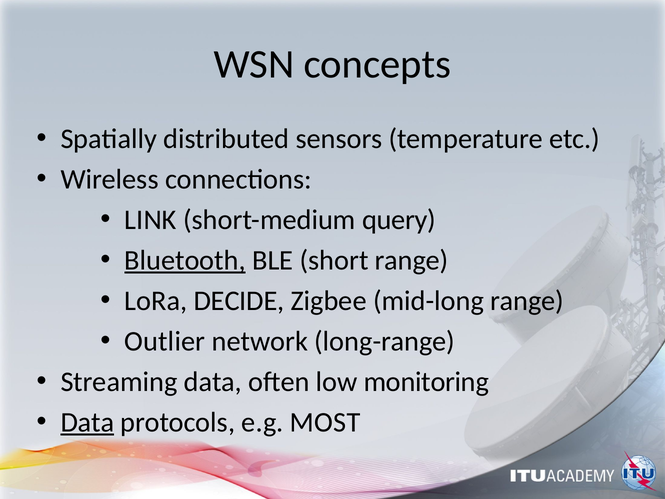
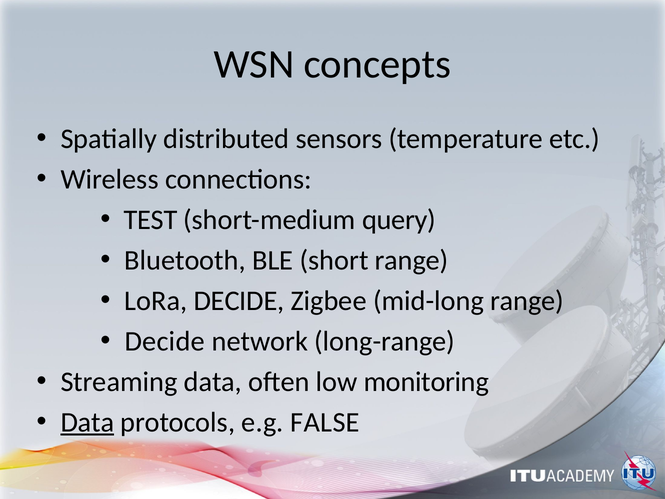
LINK: LINK -> TEST (151, 220)
Bluetooth underline: present -> none (185, 260)
Outlier: Outlier -> Decide (165, 341)
MOST: MOST -> FALSE (325, 422)
